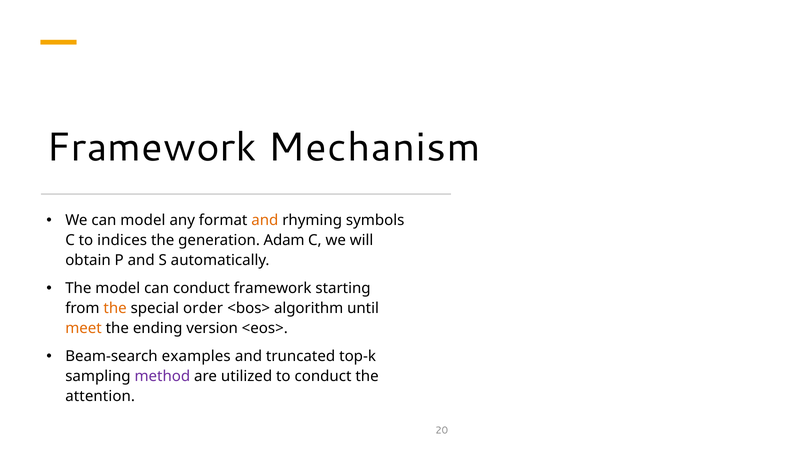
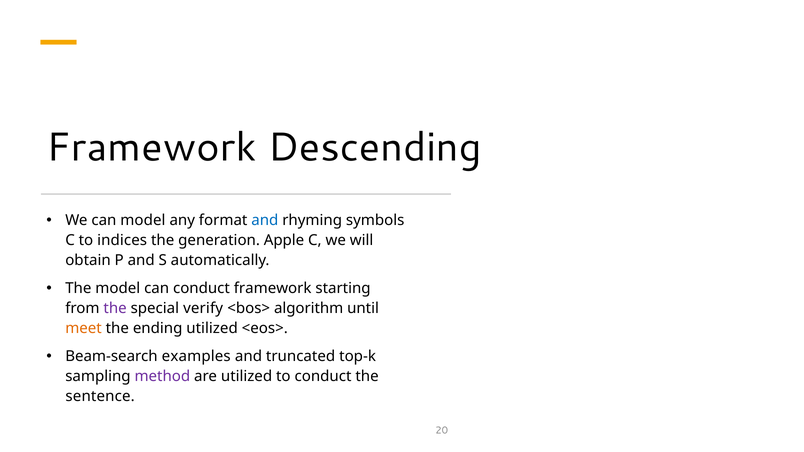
Mechanism: Mechanism -> Descending (375, 147)
and colour: orange -> blue (265, 220)
Adam: Adam -> Apple (284, 240)
the colour: orange -> purple (115, 308)
order: order -> verify (203, 308)
ending version: version -> utilized (212, 328)
attention: attention -> sentence (100, 396)
